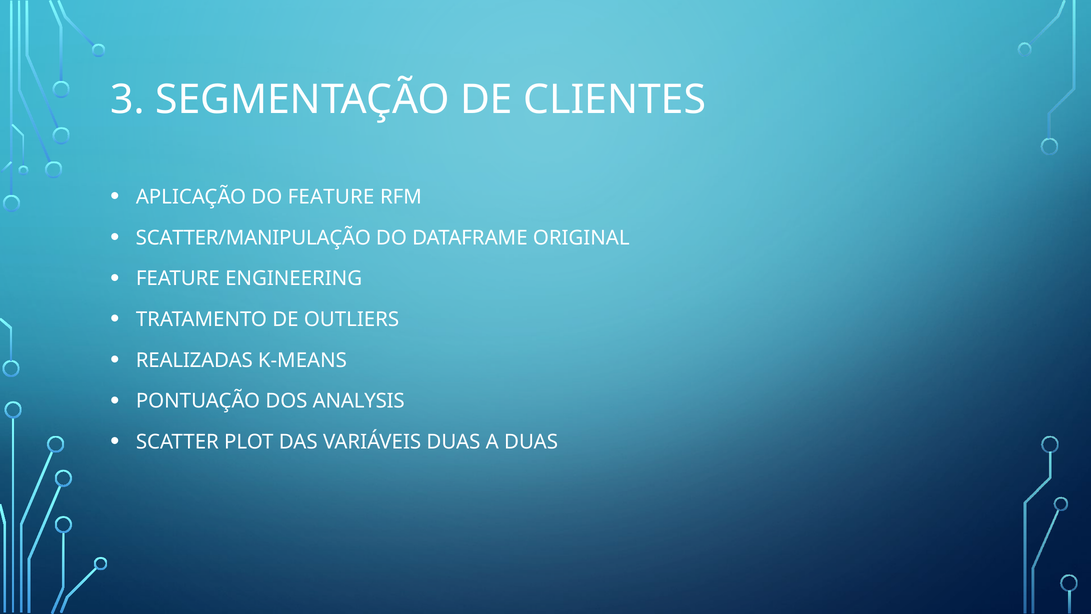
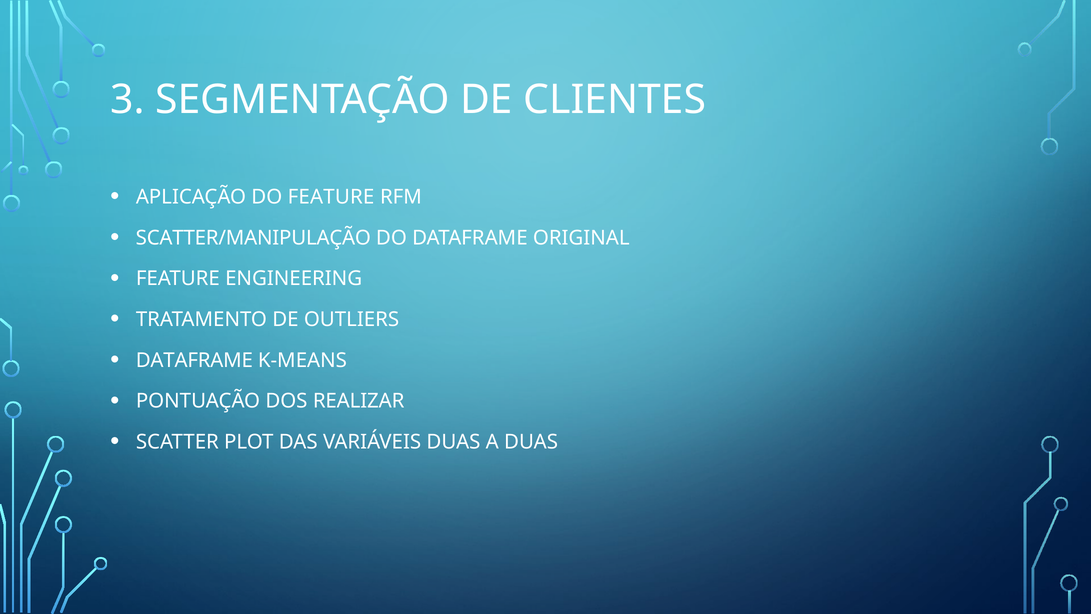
REALIZADAS: REALIZADAS -> DATAFRAME (194, 360)
ANALYSIS: ANALYSIS -> REALIZAR (359, 401)
